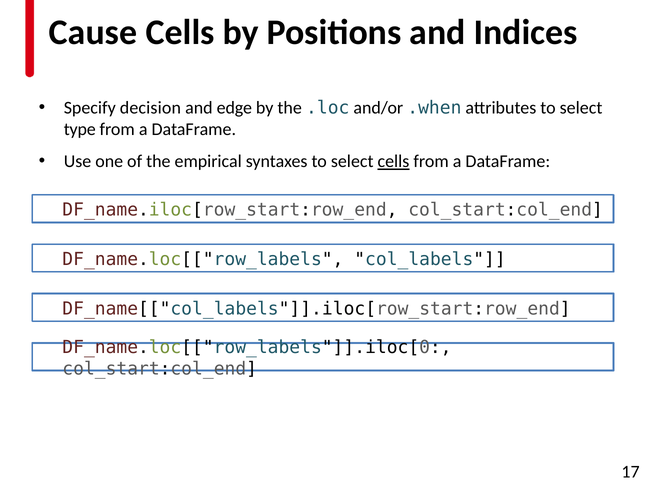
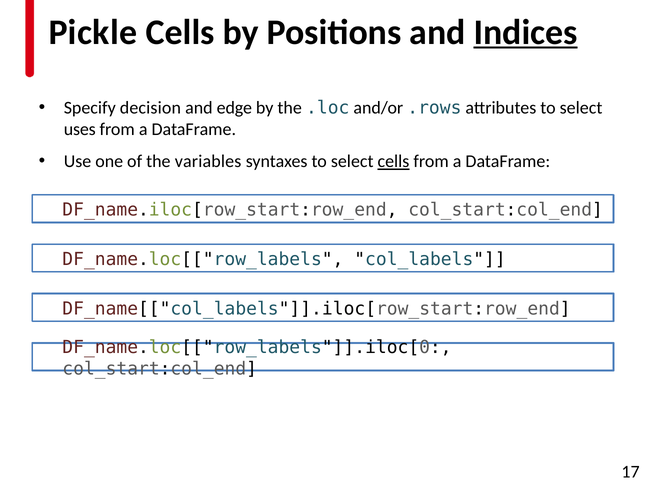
Cause: Cause -> Pickle (93, 32)
Indices underline: none -> present (526, 32)
.when: .when -> .rows (434, 107)
type: type -> uses (80, 129)
empirical: empirical -> variables (208, 161)
